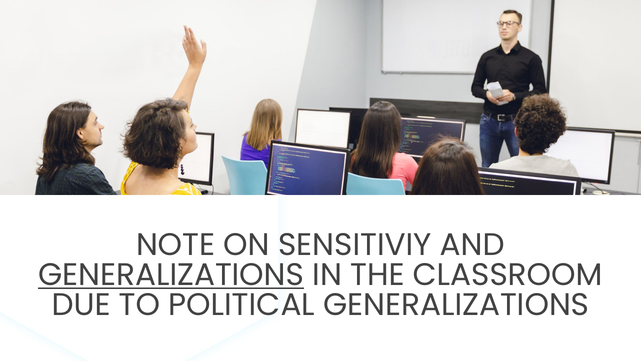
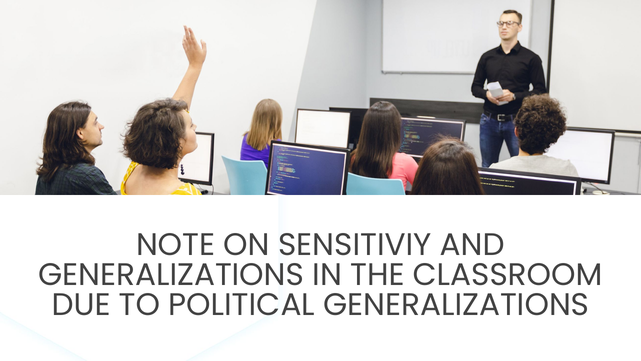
GENERALIZATIONS underline: present -> none (171, 275)
